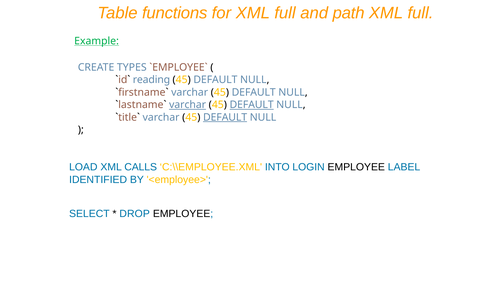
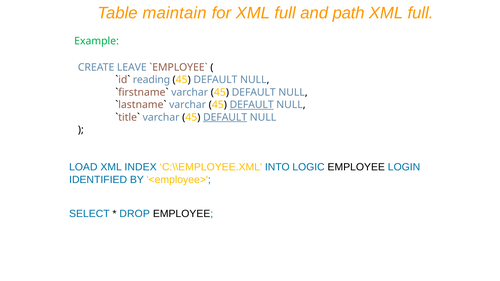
functions: functions -> maintain (175, 13)
Example underline: present -> none (97, 41)
TYPES: TYPES -> LEAVE (132, 67)
varchar underline: present -> none (188, 105)
CALLS: CALLS -> INDEX (141, 167)
LOGIN: LOGIN -> LOGIC (309, 167)
LABEL: LABEL -> LOGIN (404, 167)
